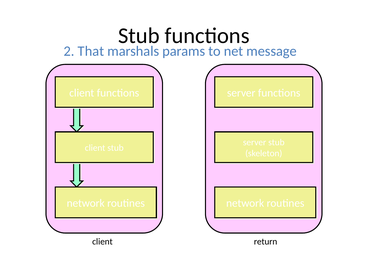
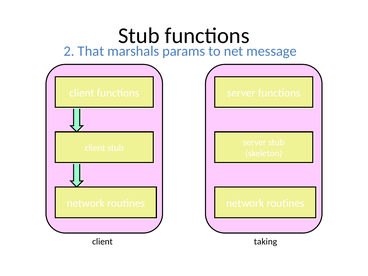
return: return -> taking (266, 242)
